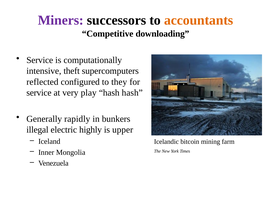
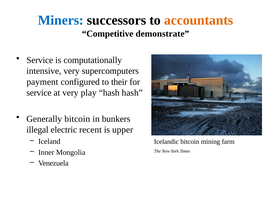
Miners colour: purple -> blue (61, 20)
downloading: downloading -> demonstrate (162, 34)
intensive theft: theft -> very (72, 71)
reflected: reflected -> payment (42, 82)
they: they -> their (119, 82)
Generally rapidly: rapidly -> bitcoin (77, 118)
highly: highly -> recent (90, 129)
